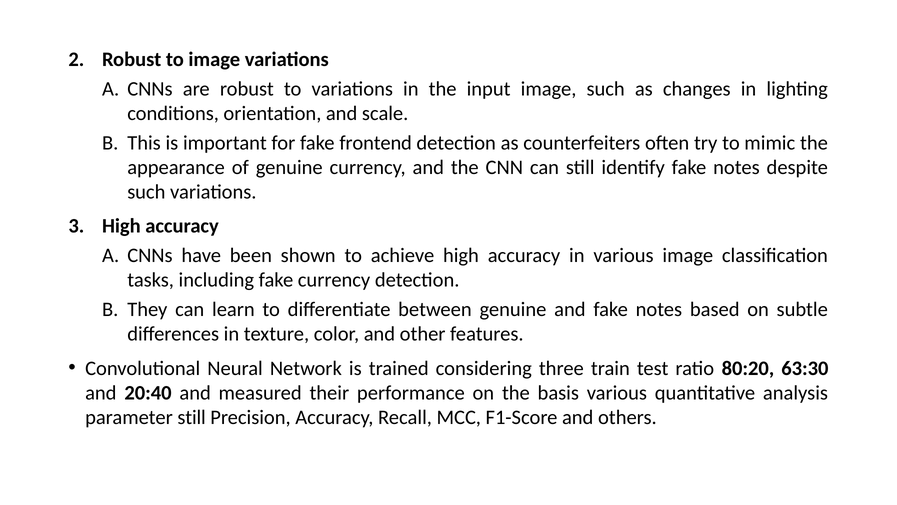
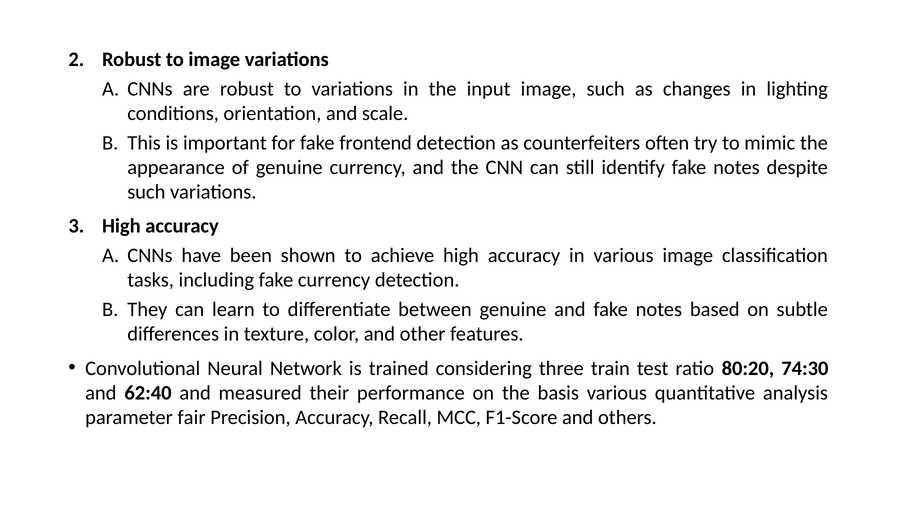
63:30: 63:30 -> 74:30 (805, 368)
20:40: 20:40 -> 62:40 (148, 393)
parameter still: still -> fair (192, 417)
